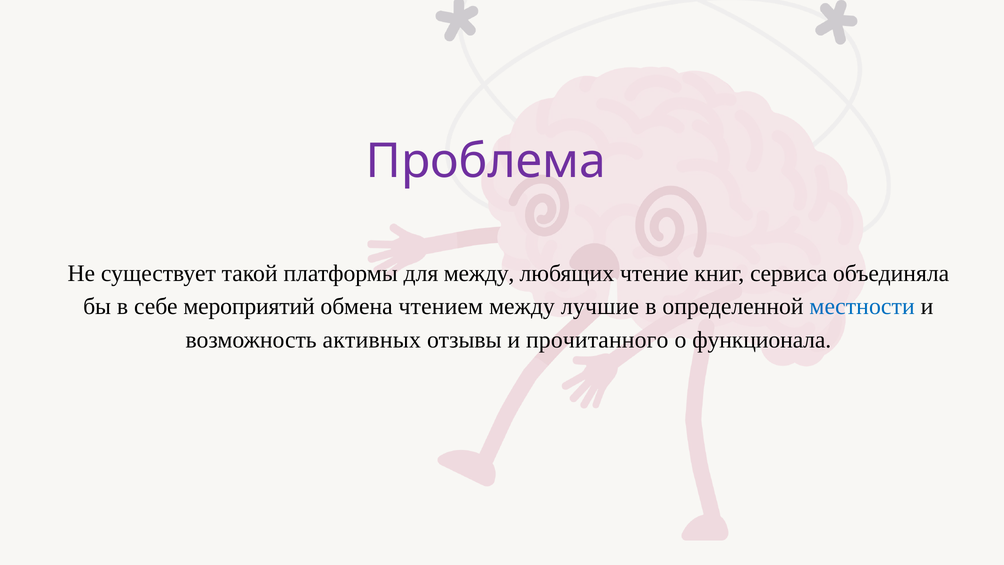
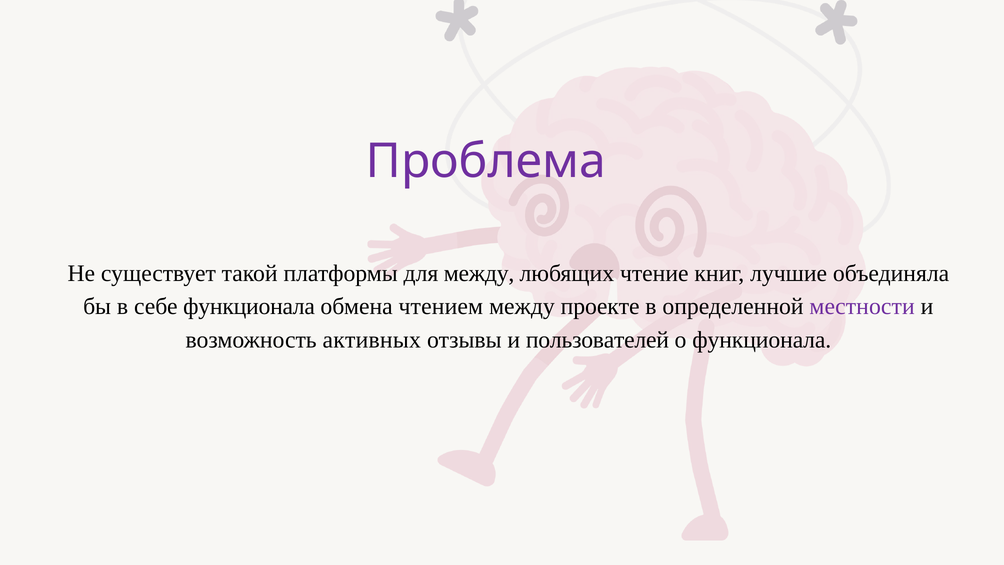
сервиса: сервиса -> лучшие (789, 273)
себе мероприятий: мероприятий -> функционала (249, 306)
лучшие: лучшие -> проекте (600, 306)
местности colour: blue -> purple (862, 306)
прочитанного: прочитанного -> пользователей (597, 340)
